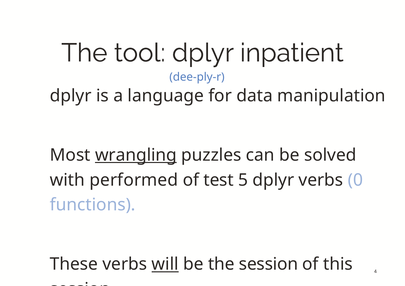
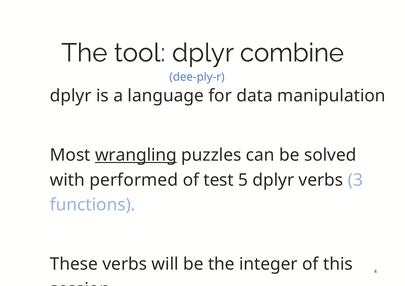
inpatient: inpatient -> combine (292, 53)
0: 0 -> 3 (355, 180)
will underline: present -> none (165, 265)
the session: session -> integer (268, 265)
